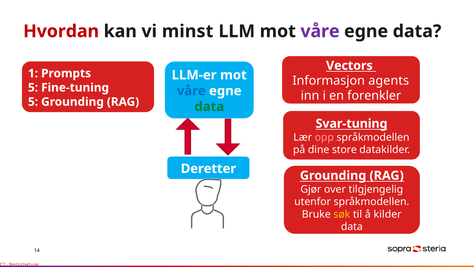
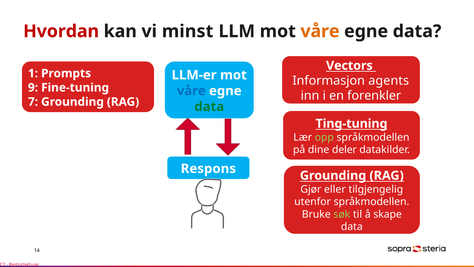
våre colour: purple -> orange (320, 31)
5: 5 -> 9 (33, 87)
5: 5 -> 7 (33, 102)
Svar-tuning: Svar-tuning -> Ting-tuning (351, 123)
opp colour: pink -> light green (324, 137)
store: store -> deler (344, 150)
Deretter: Deretter -> Respons (208, 168)
over: over -> eller (335, 189)
søk colour: yellow -> light green (342, 214)
kilder: kilder -> skape (388, 214)
